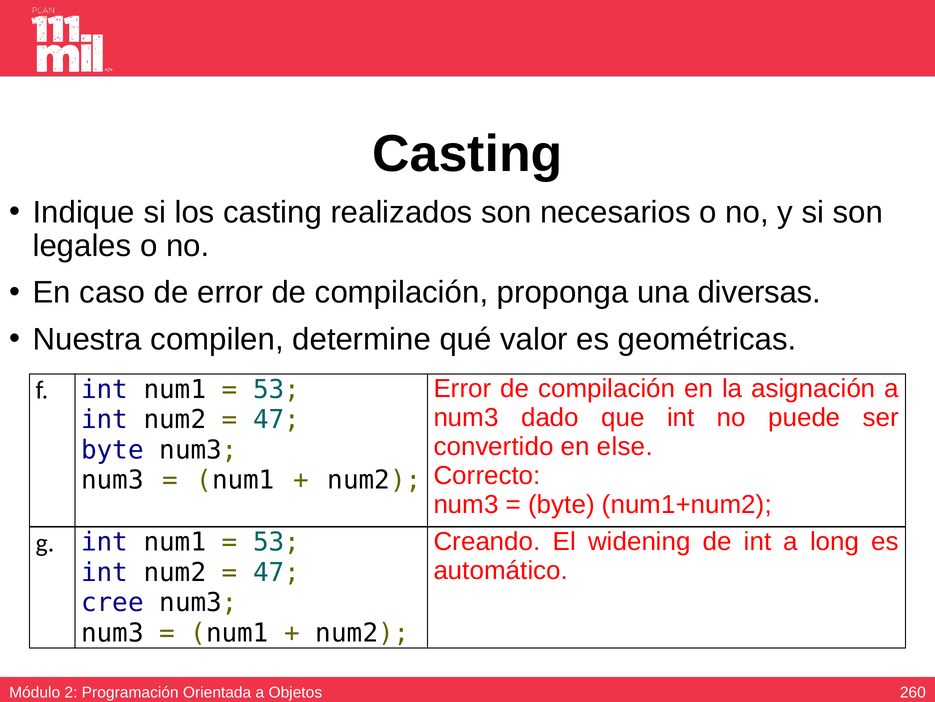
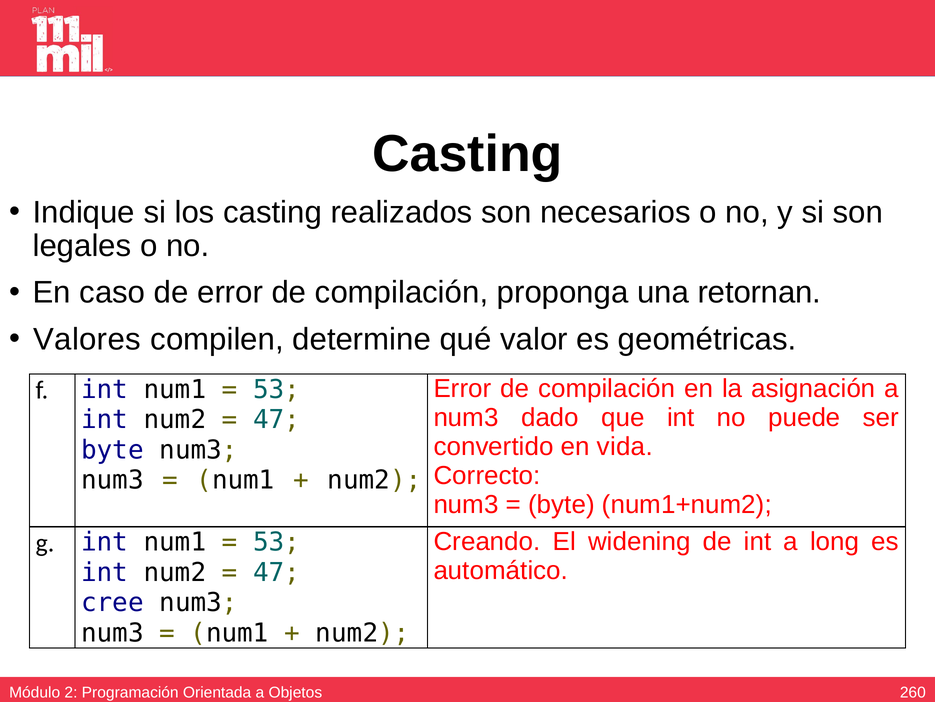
diversas: diversas -> retornan (759, 292)
Nuestra: Nuestra -> Valores (87, 339)
else: else -> vida (625, 446)
